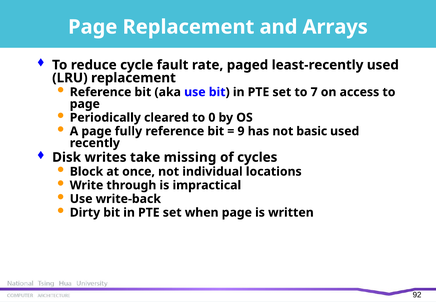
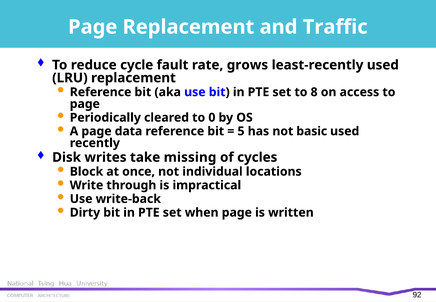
Arrays: Arrays -> Traffic (335, 27)
paged: paged -> grows (247, 65)
7: 7 -> 8 (314, 92)
fully: fully -> data (128, 131)
9: 9 -> 5 (241, 131)
